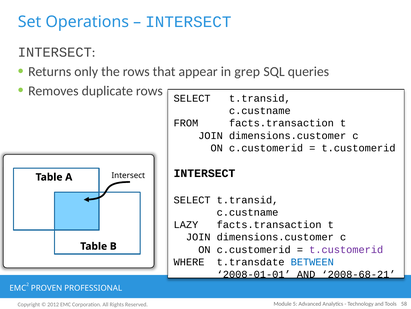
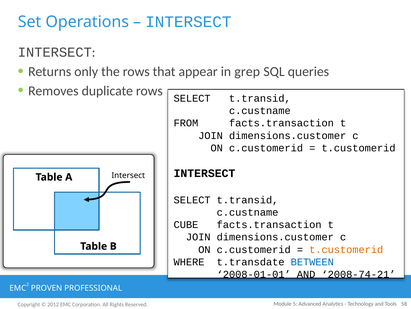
LAZY: LAZY -> CUBE (186, 224)
t.customerid colour: purple -> orange (346, 249)
2008-68-21: 2008-68-21 -> 2008-74-21 (359, 274)
